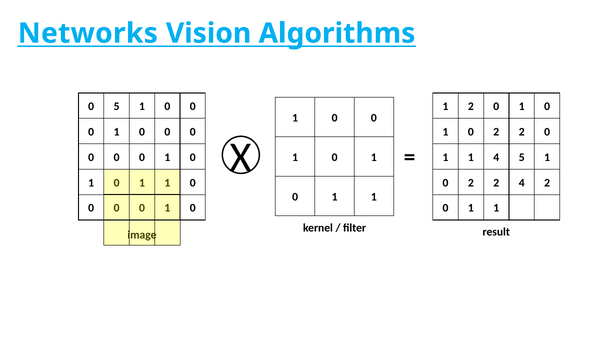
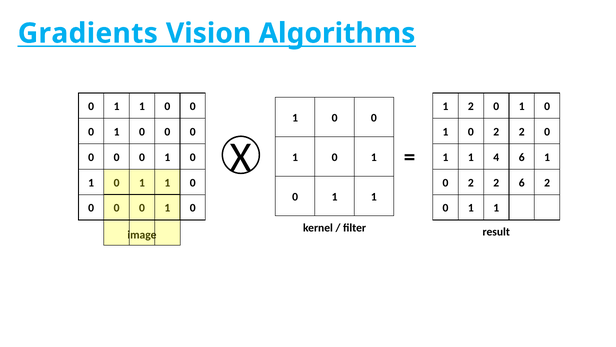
Networks: Networks -> Gradients (88, 33)
5: 5 -> 1 (117, 106)
4 5: 5 -> 6 (522, 157)
2 4: 4 -> 6 (522, 182)
